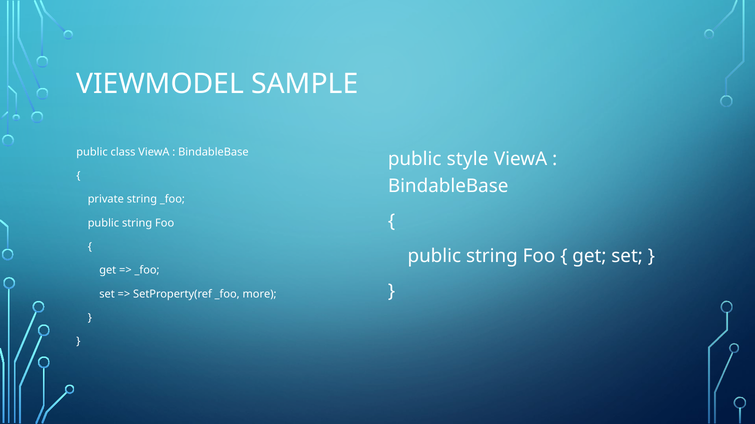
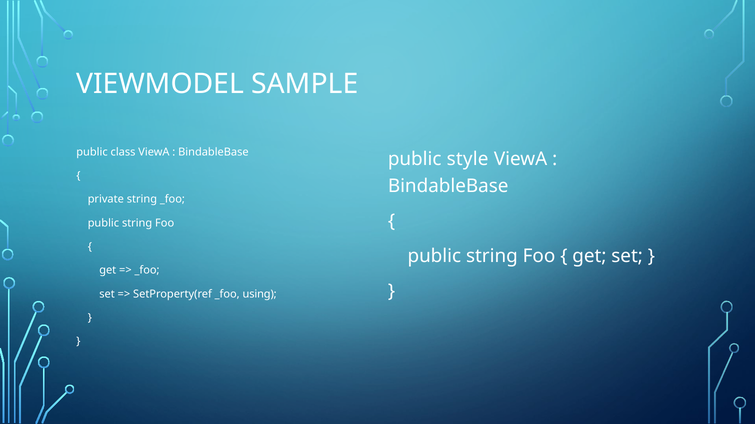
more: more -> using (260, 294)
